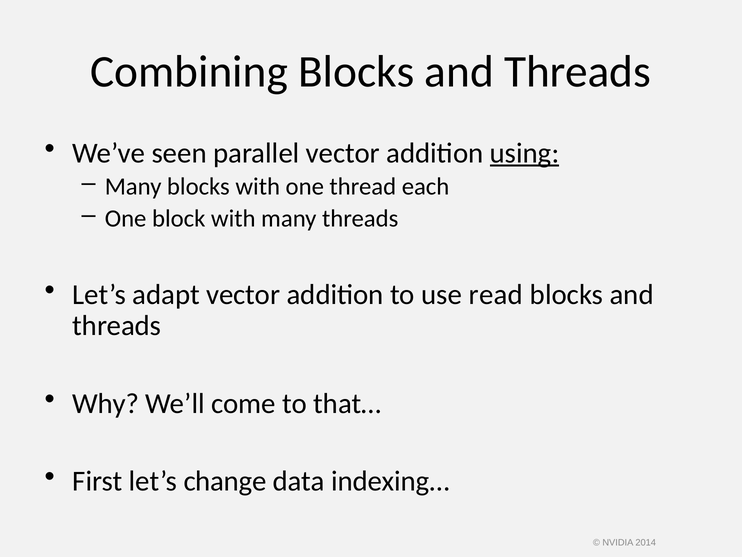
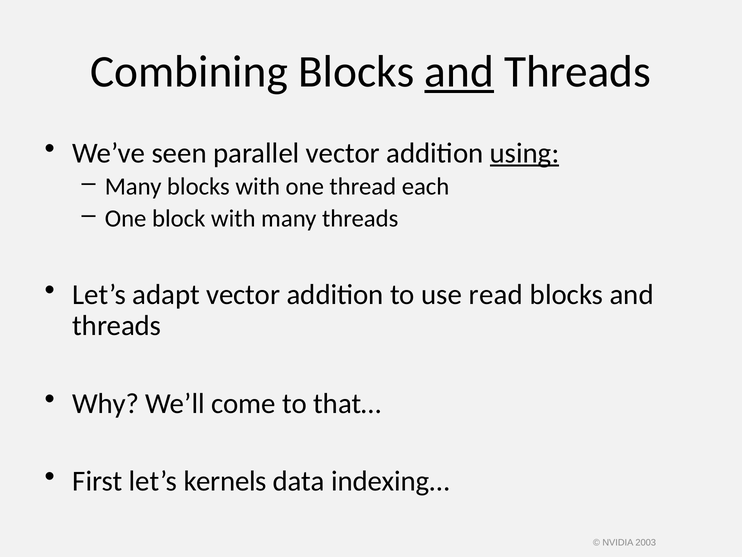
and underline: none -> present (459, 72)
change: change -> kernels (225, 481)
2014: 2014 -> 2003 (646, 542)
